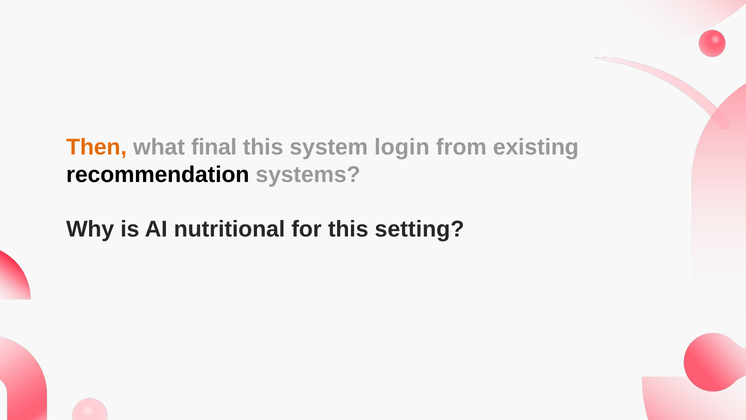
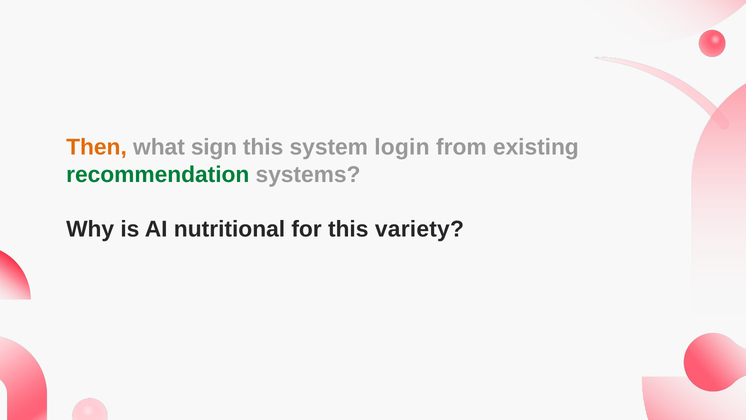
final: final -> sign (214, 147)
recommendation colour: black -> green (158, 174)
setting: setting -> variety (419, 229)
